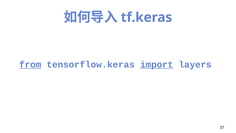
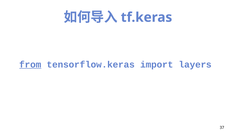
import underline: present -> none (157, 64)
